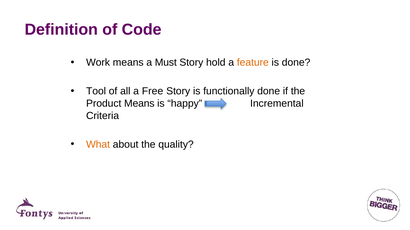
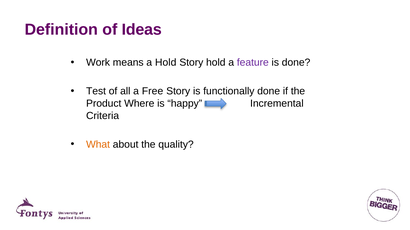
Code: Code -> Ideas (142, 30)
a Must: Must -> Hold (166, 63)
feature colour: orange -> purple (253, 63)
Tool: Tool -> Test (96, 91)
Product Means: Means -> Where (139, 104)
